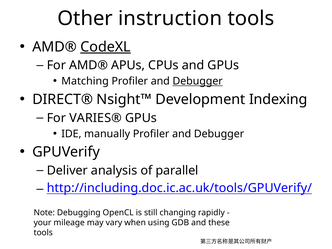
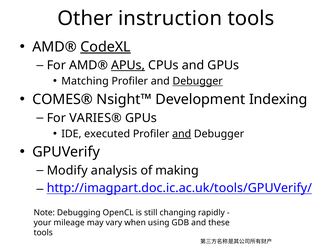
APUs underline: none -> present (128, 65)
DIRECT®: DIRECT® -> COMES® (63, 99)
manually: manually -> executed (107, 134)
and underline: none -> present (182, 134)
Deliver: Deliver -> Modify (67, 170)
parallel: parallel -> making (177, 170)
http://including.doc.ic.ac.uk/tools/GPUVerify/: http://including.doc.ic.ac.uk/tools/GPUVerify/ -> http://imagpart.doc.ic.ac.uk/tools/GPUVerify/ (179, 188)
